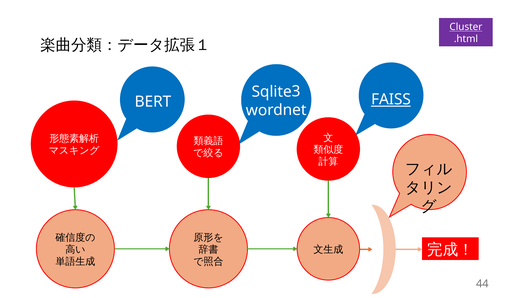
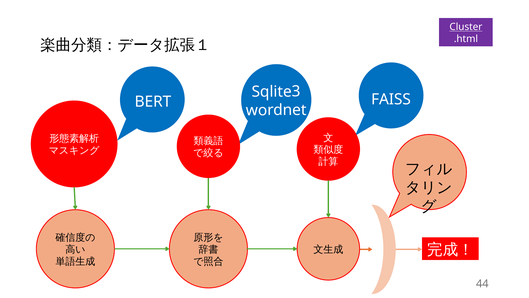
FAISS underline: present -> none (391, 99)
